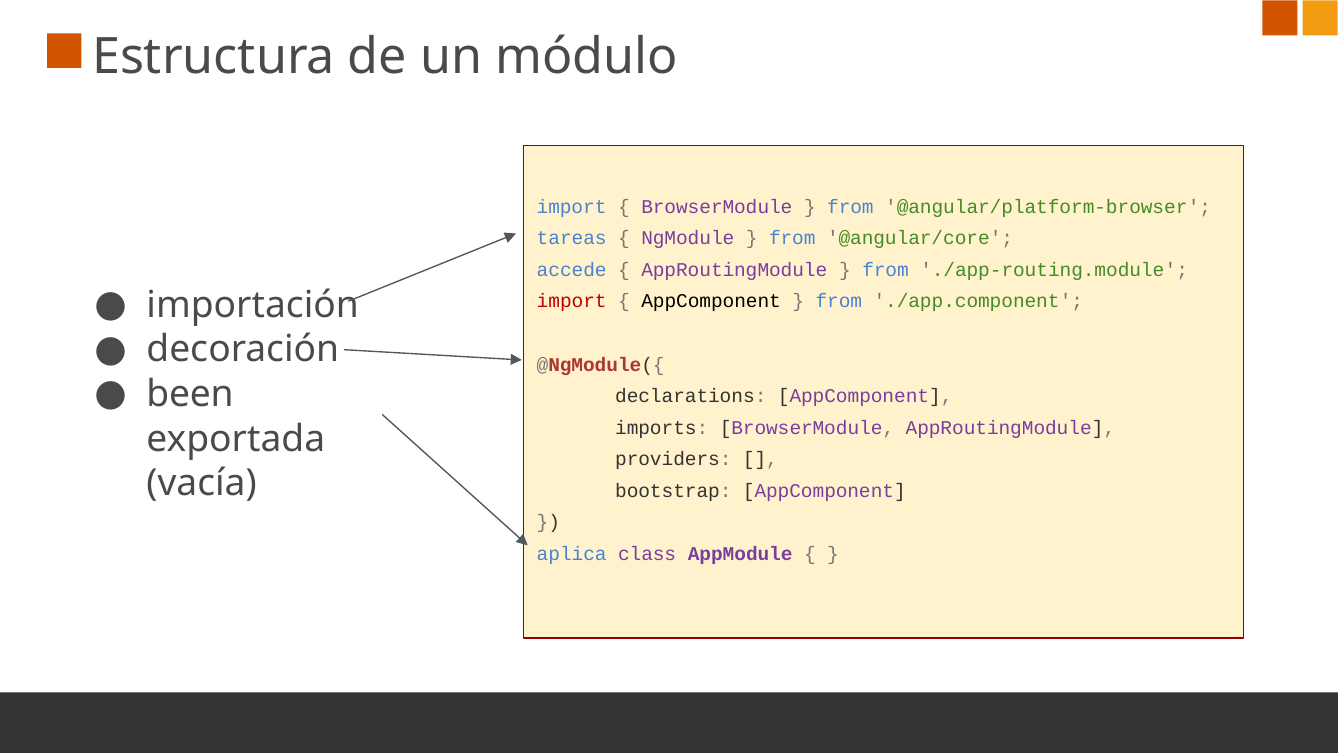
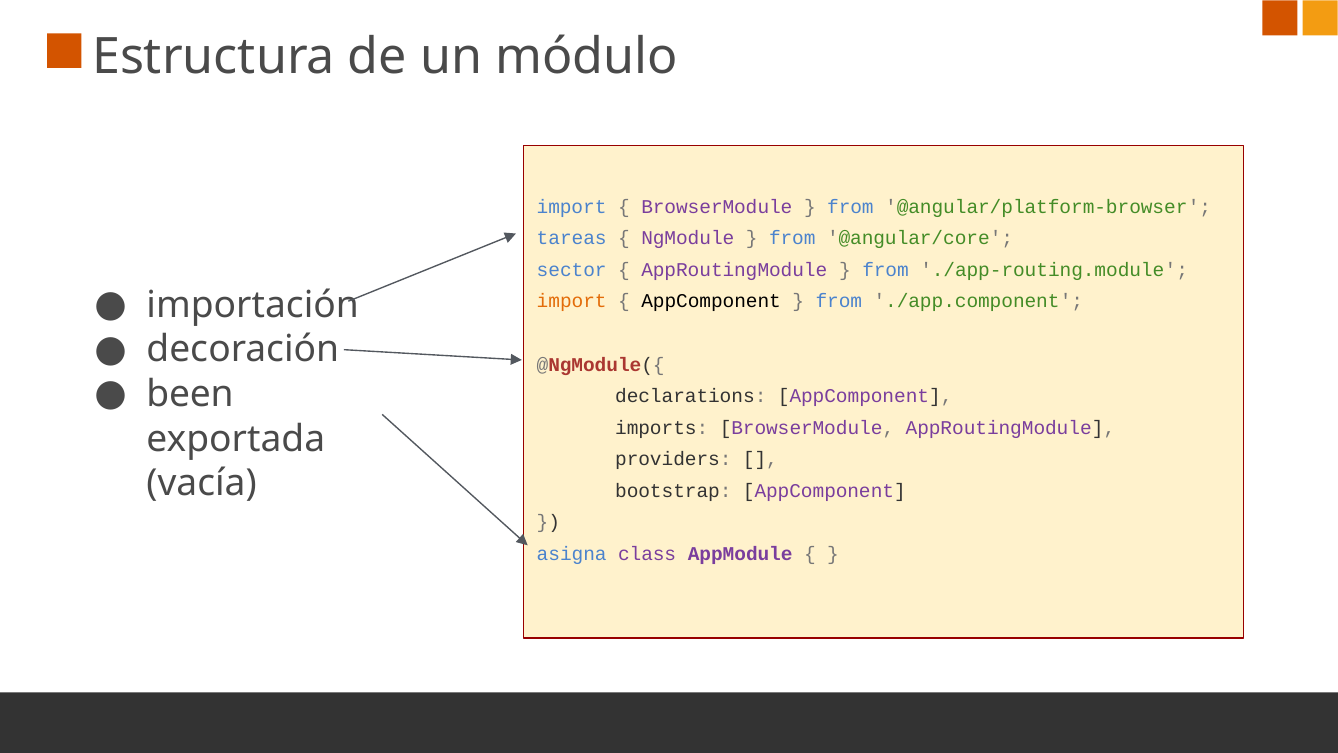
accede: accede -> sector (572, 270)
import colour: red -> orange (572, 301)
aplica: aplica -> asigna (572, 554)
